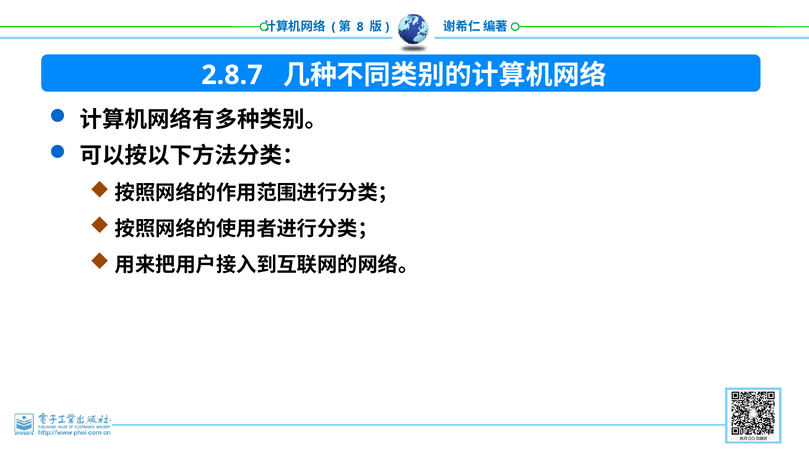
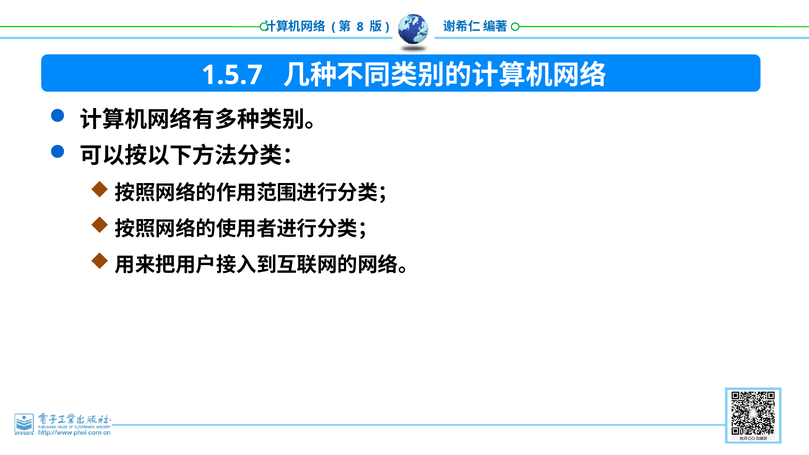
2.8.7: 2.8.7 -> 1.5.7 (232, 75)
